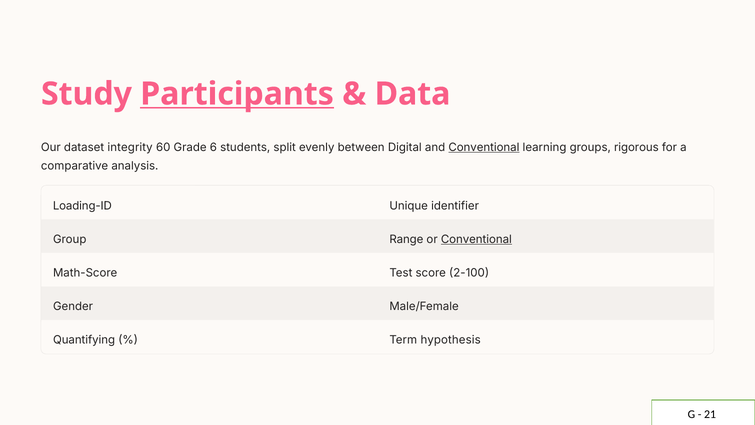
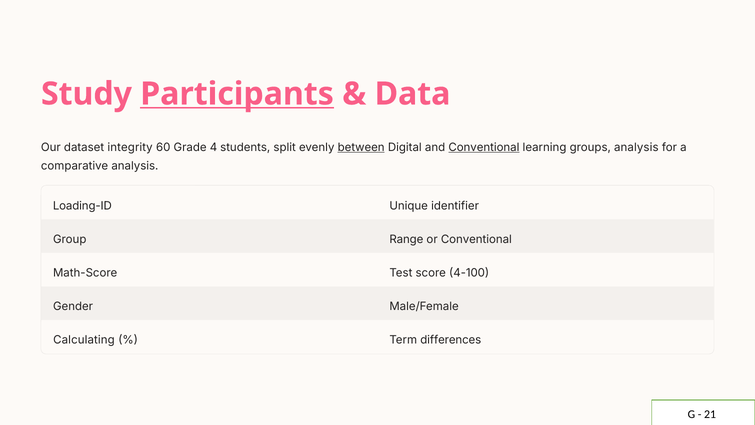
6: 6 -> 4 (213, 147)
between underline: none -> present (361, 147)
groups rigorous: rigorous -> analysis (636, 147)
Conventional underline: present -> none (476, 239)
2-100: 2-100 -> 4-100 (469, 273)
Quantifying: Quantifying -> Calculating (84, 340)
hypothesis: hypothesis -> differences (451, 340)
